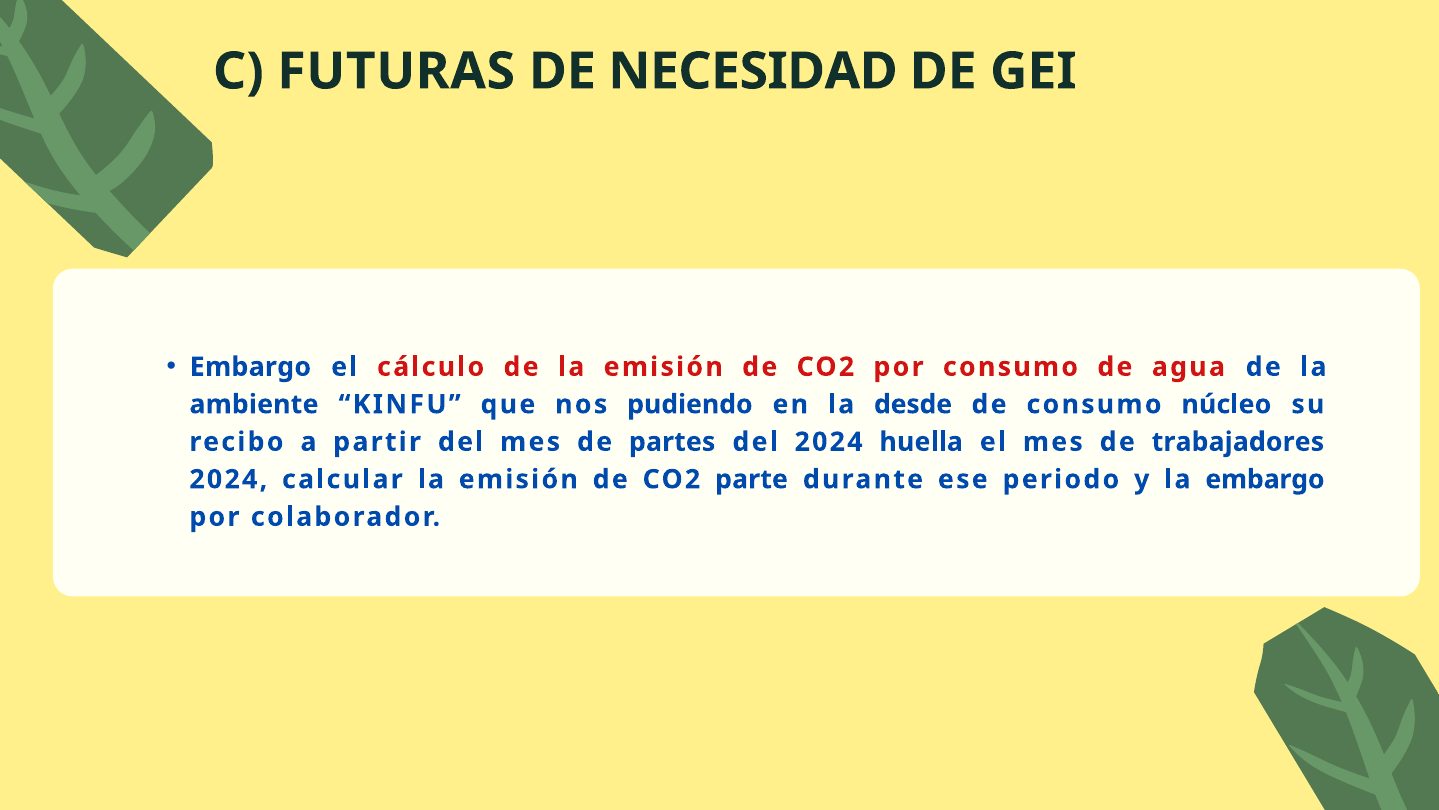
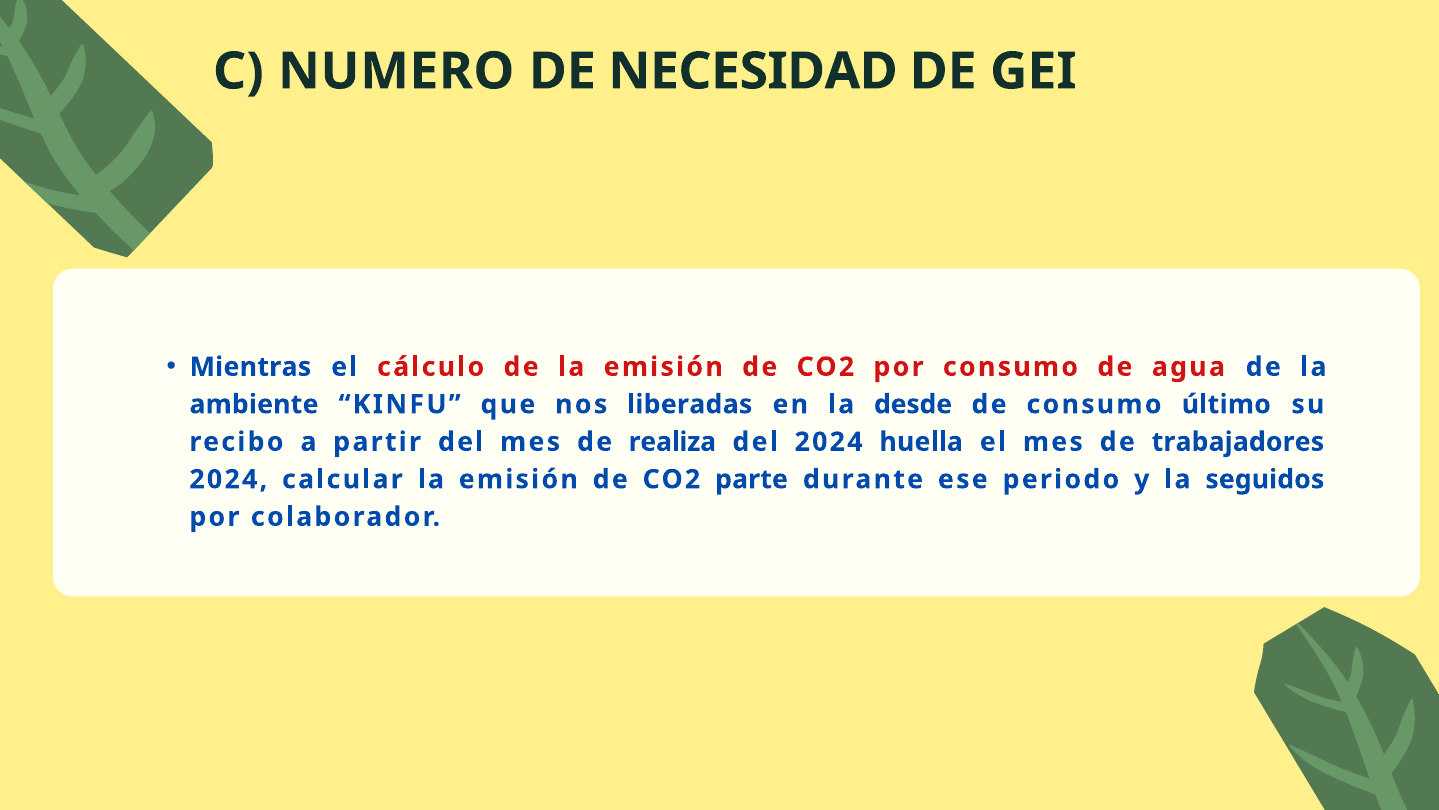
FUTURAS: FUTURAS -> NUMERO (396, 71)
Embargo: Embargo -> Mientras (250, 367)
pudiendo: pudiendo -> liberadas (690, 404)
núcleo: núcleo -> último (1226, 404)
partes: partes -> realiza (672, 442)
la embargo: embargo -> seguidos (1265, 479)
